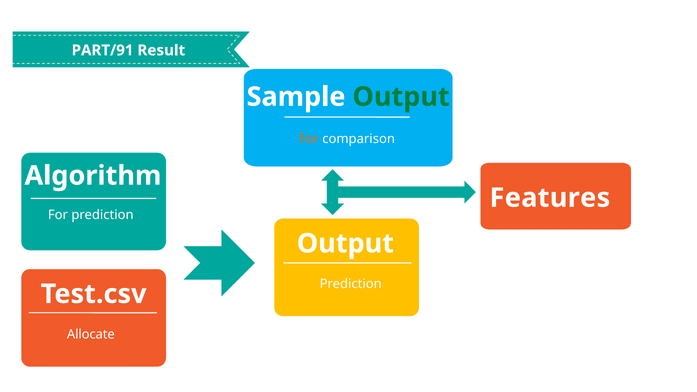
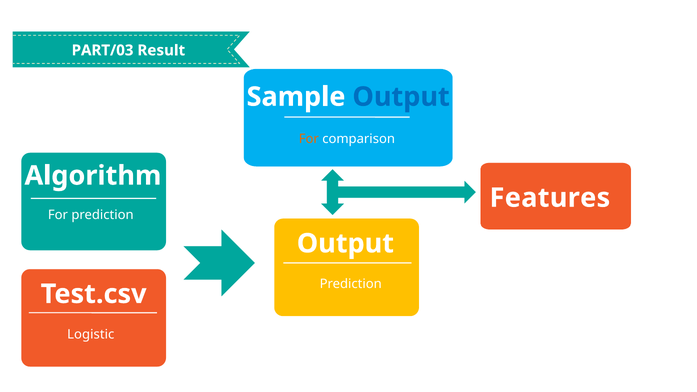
PART/91: PART/91 -> PART/03 (103, 50)
Output colour: green -> blue (401, 97)
Allocate: Allocate -> Logistic (91, 334)
